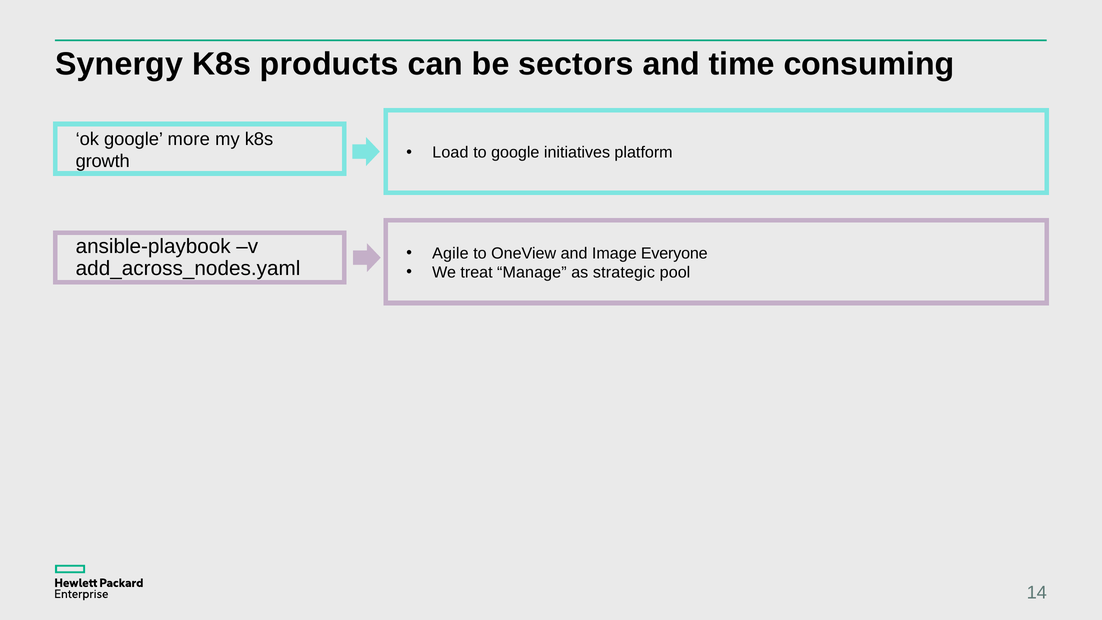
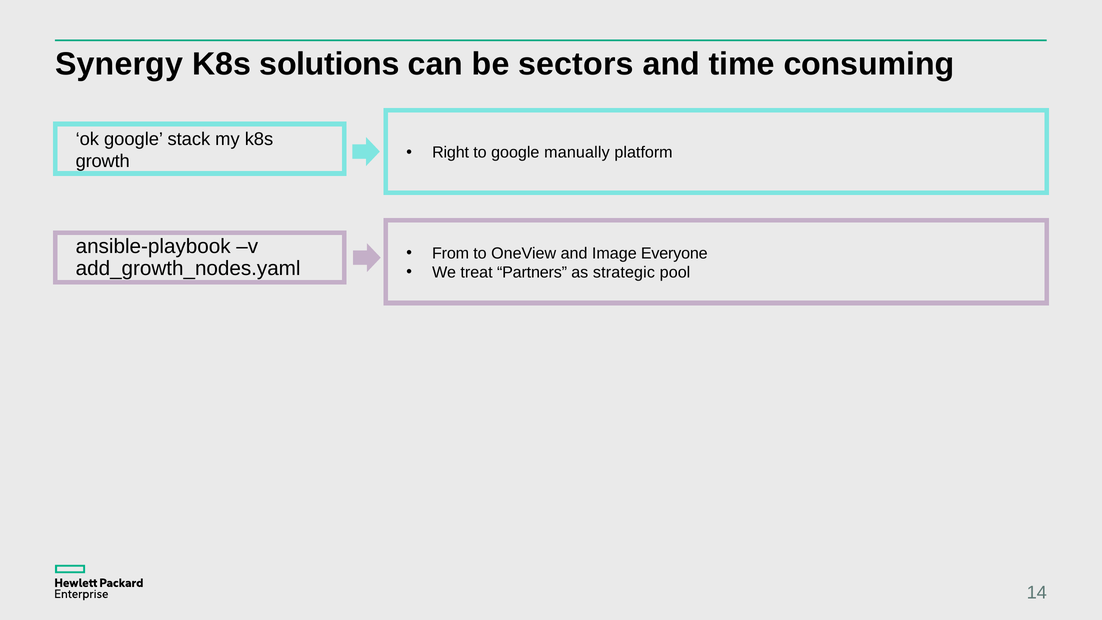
products: products -> solutions (330, 64)
more: more -> stack (189, 139)
Load: Load -> Right (451, 153)
initiatives: initiatives -> manually (577, 153)
Agile: Agile -> From (451, 253)
add_across_nodes.yaml: add_across_nodes.yaml -> add_growth_nodes.yaml (188, 269)
Manage: Manage -> Partners (532, 272)
